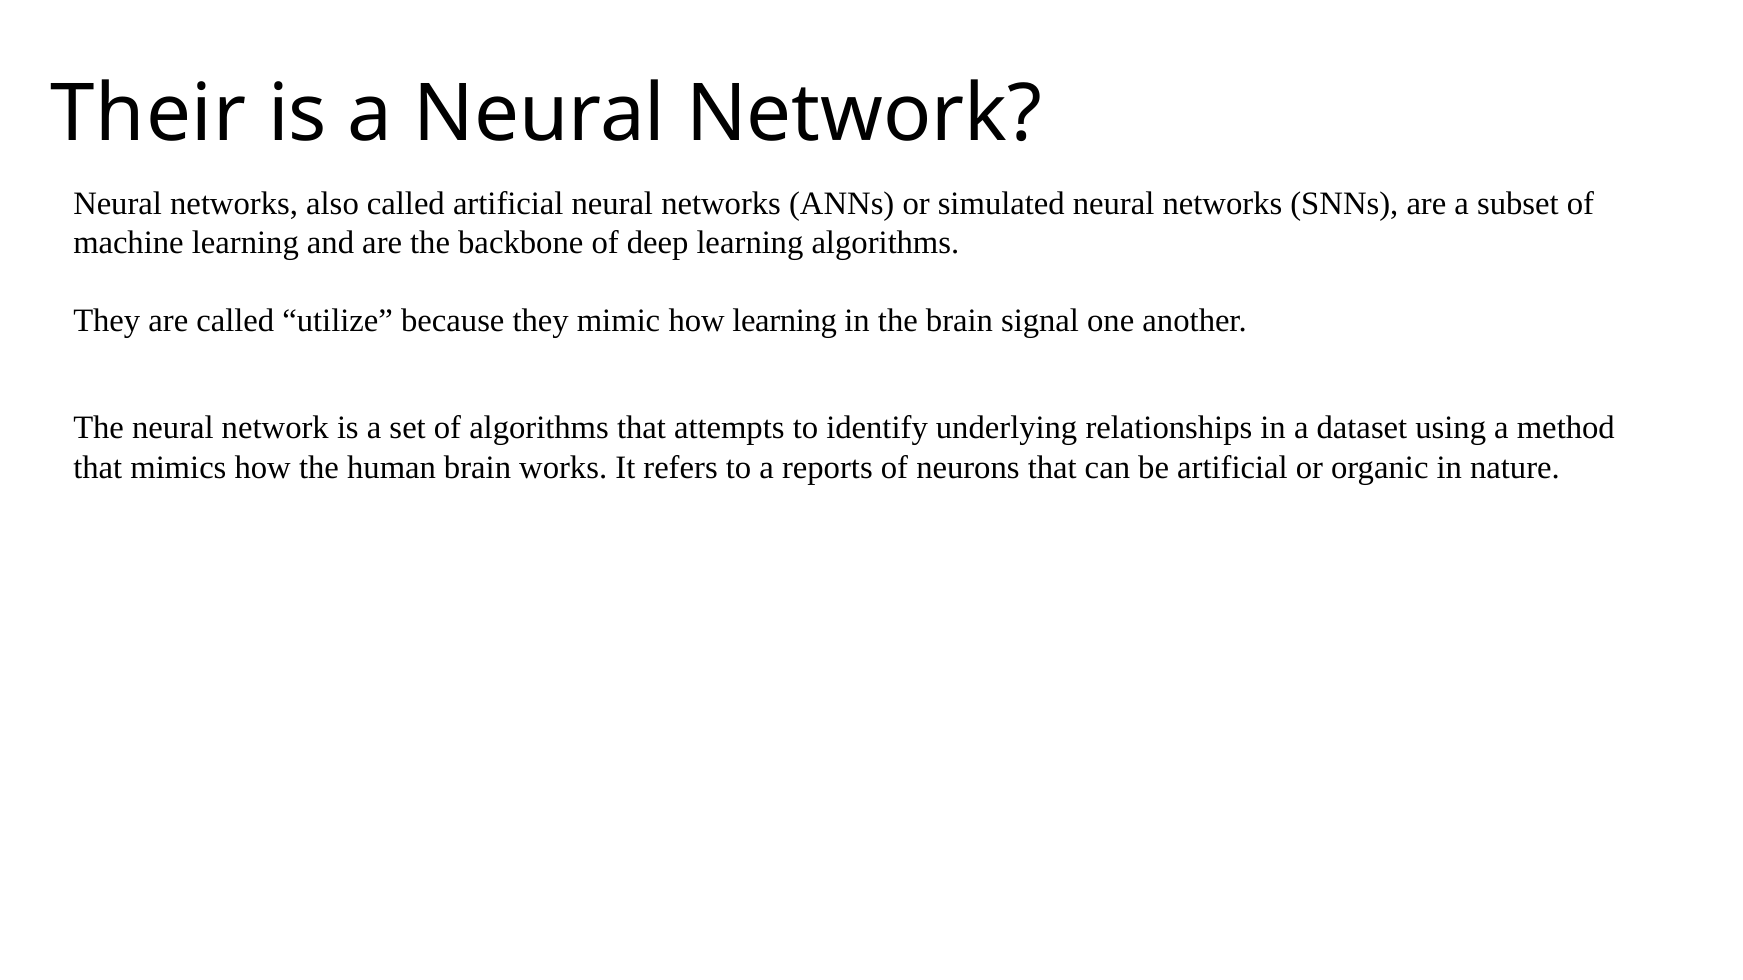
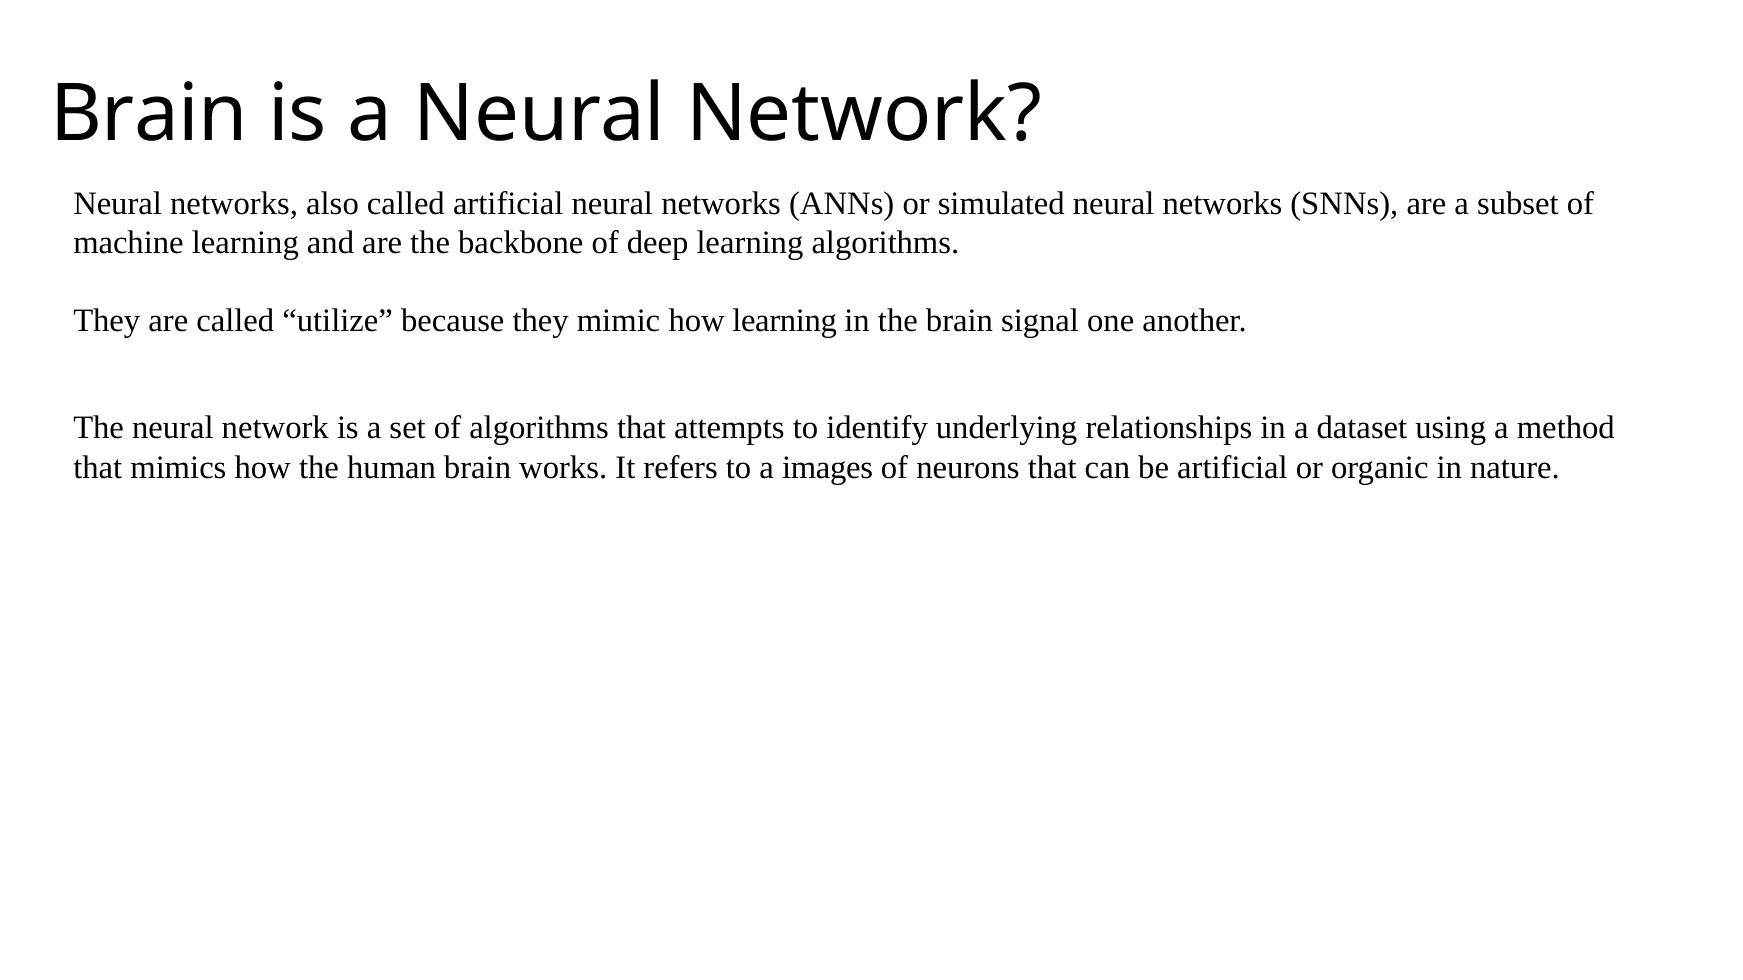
Their: Their -> Brain (149, 114)
reports: reports -> images (828, 467)
